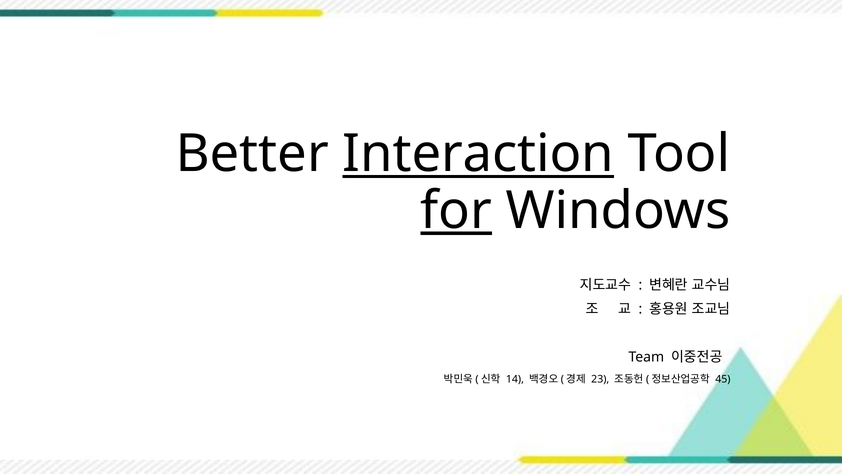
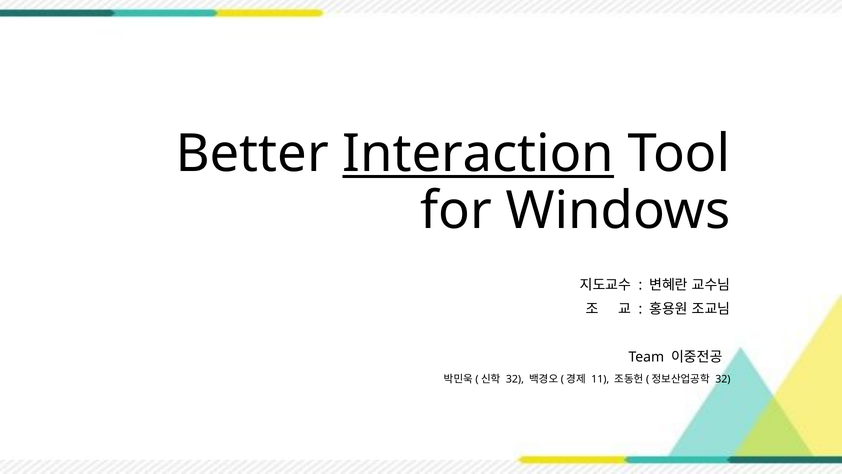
for underline: present -> none (456, 210)
14: 14 -> 32 (515, 379)
23: 23 -> 11 (600, 379)
45: 45 -> 32 (723, 379)
